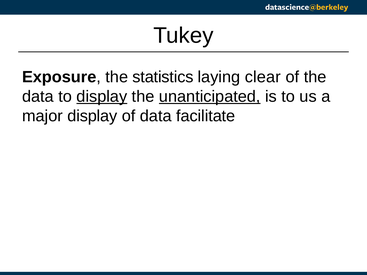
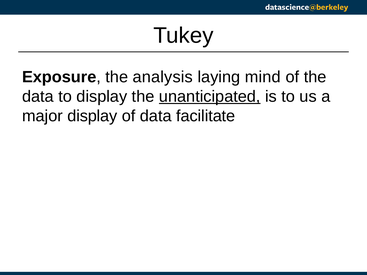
statistics: statistics -> analysis (163, 77)
clear: clear -> mind (263, 77)
display underline: present -> none (102, 97)
